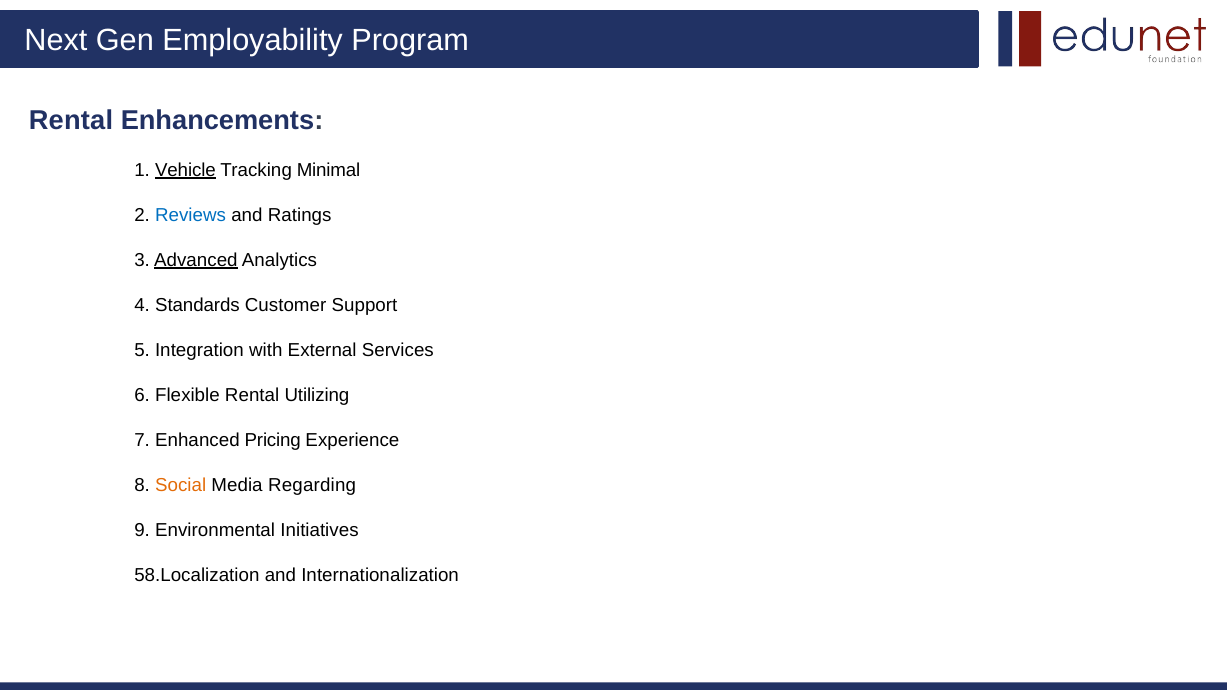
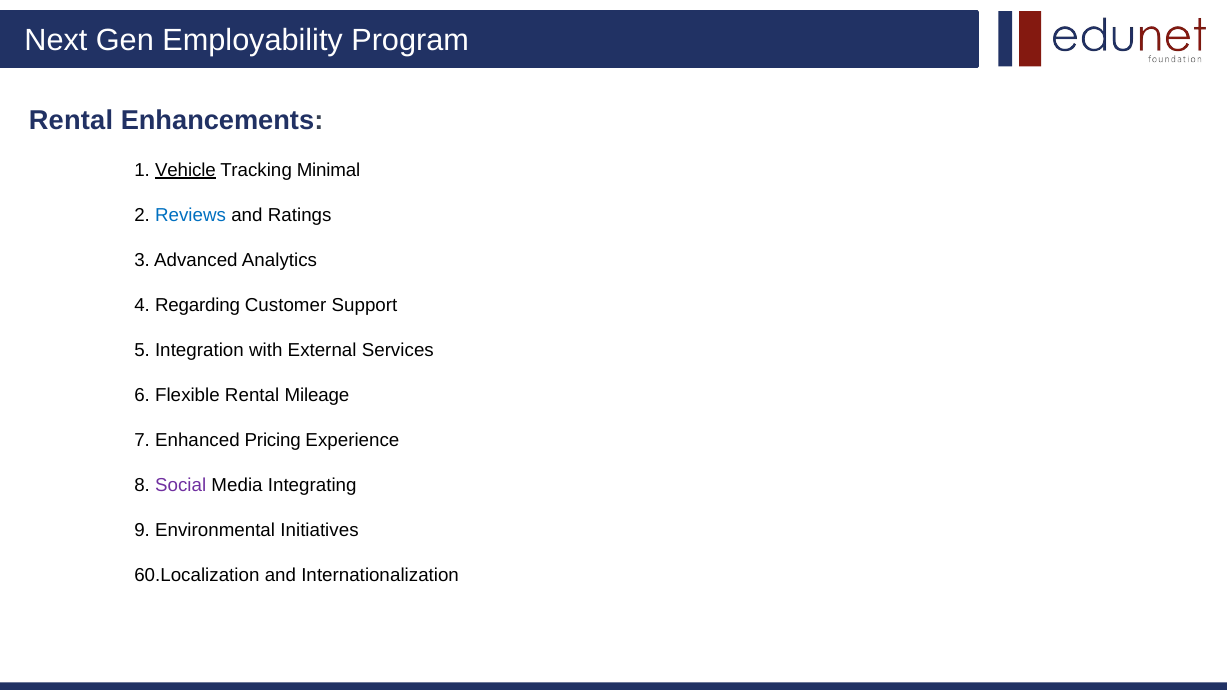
Advanced underline: present -> none (196, 260)
Standards: Standards -> Regarding (198, 305)
Utilizing: Utilizing -> Mileage (317, 395)
Social colour: orange -> purple (181, 485)
Regarding: Regarding -> Integrating (312, 485)
58.Localization: 58.Localization -> 60.Localization (197, 575)
